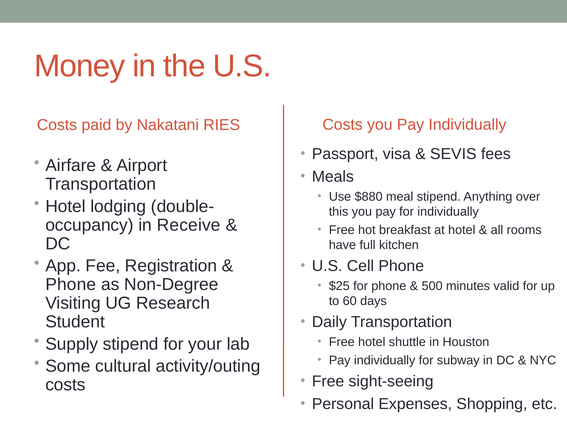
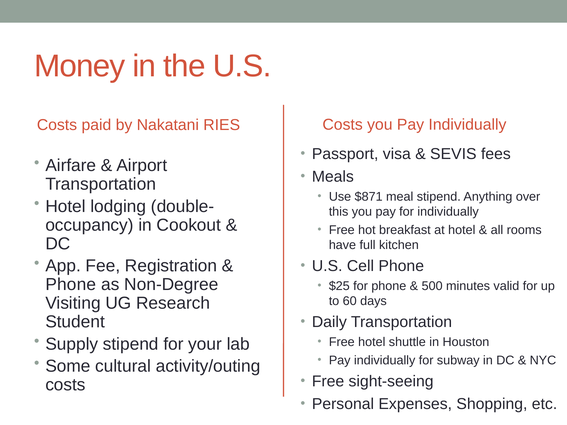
$880: $880 -> $871 (369, 197)
Receive: Receive -> Cookout (189, 225)
